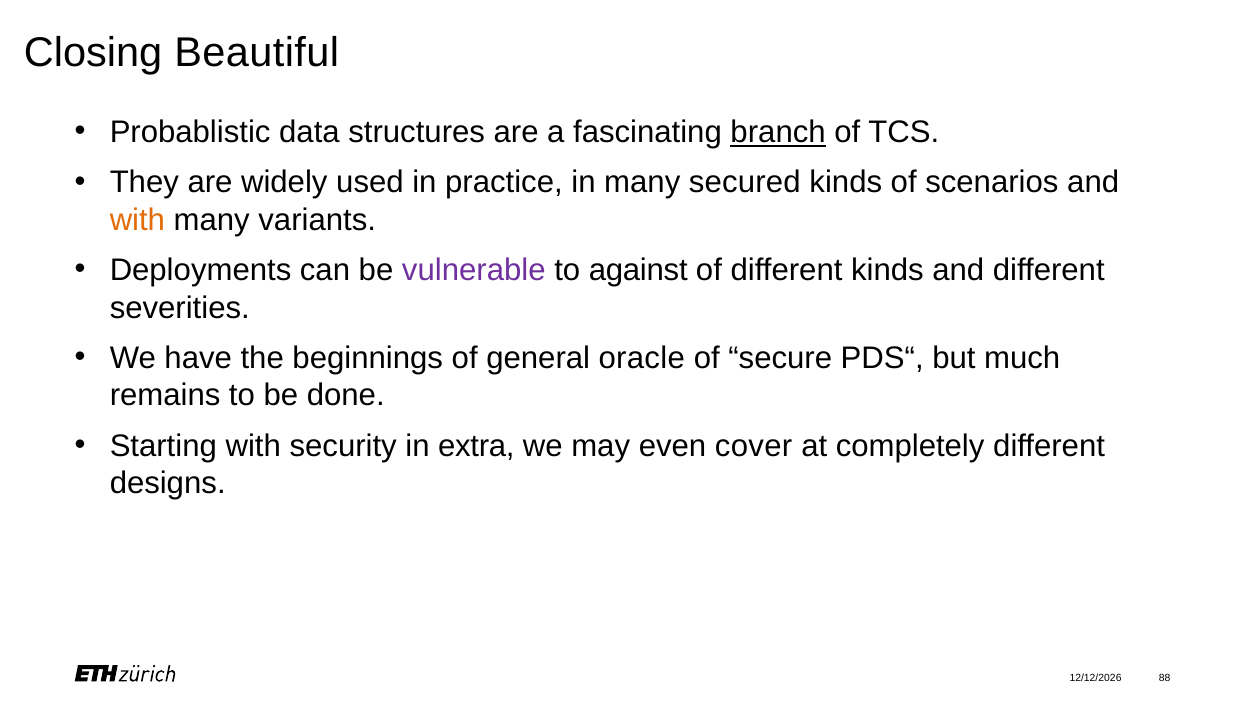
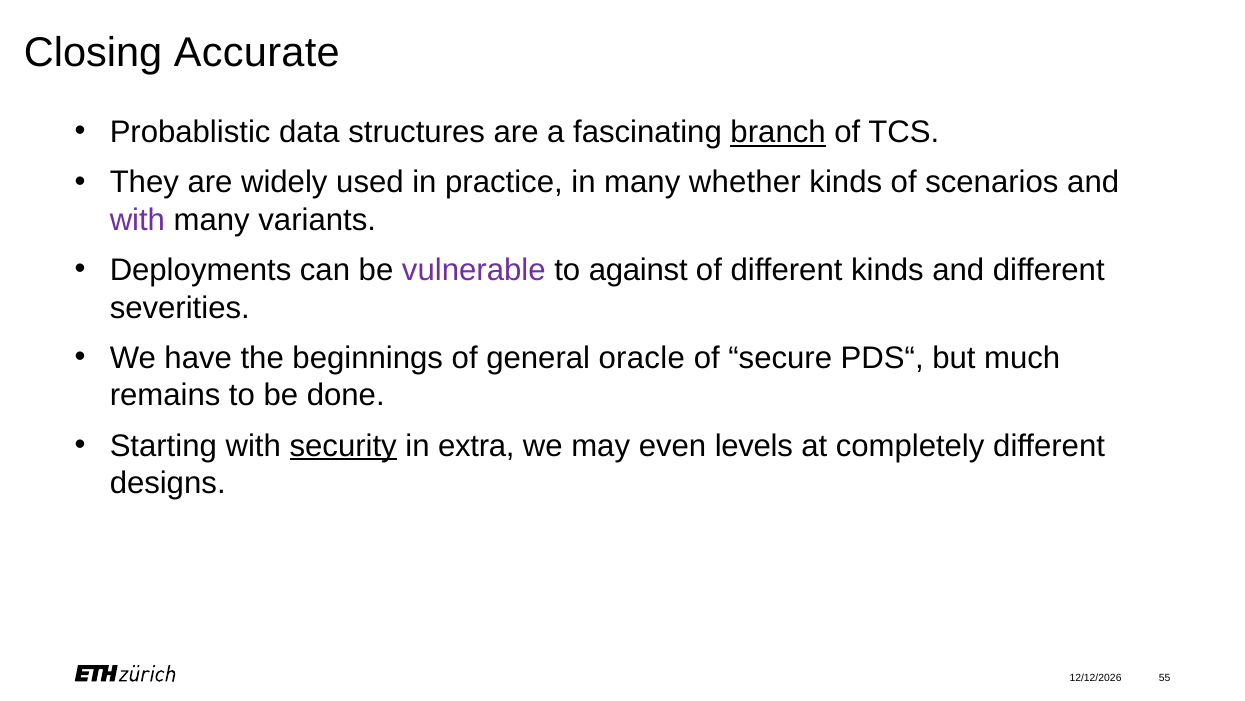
Beautiful: Beautiful -> Accurate (257, 53)
secured: secured -> whether (745, 182)
with colour: orange -> purple (137, 220)
security underline: none -> present (343, 445)
cover: cover -> levels (754, 445)
88: 88 -> 55 (1165, 678)
